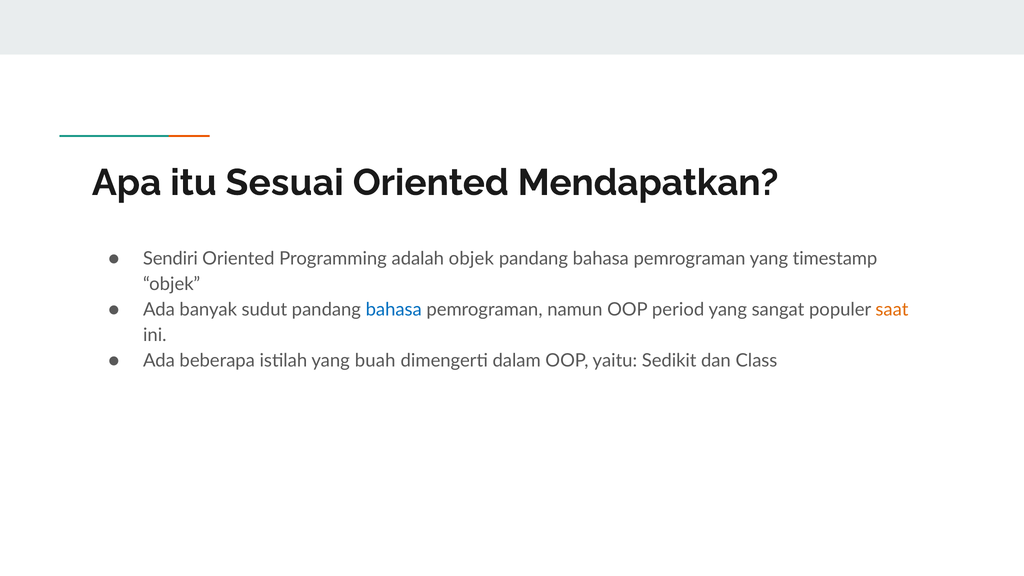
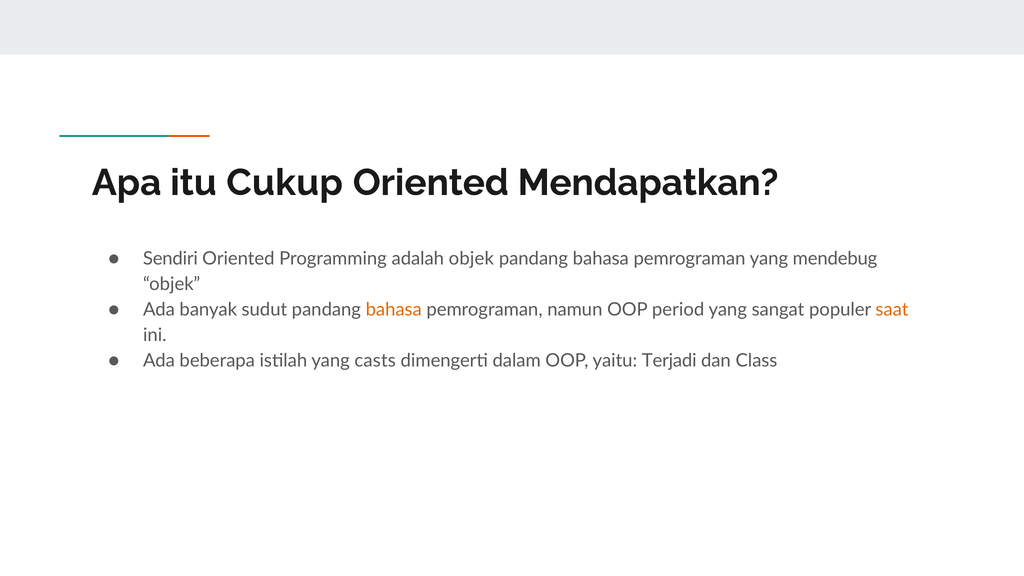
Sesuai: Sesuai -> Cukup (285, 183)
timestamp: timestamp -> mendebug (835, 259)
bahasa colour: blue -> orange (394, 310)
buah: buah -> casts (375, 361)
Sedikit: Sedikit -> Terjadi (669, 361)
